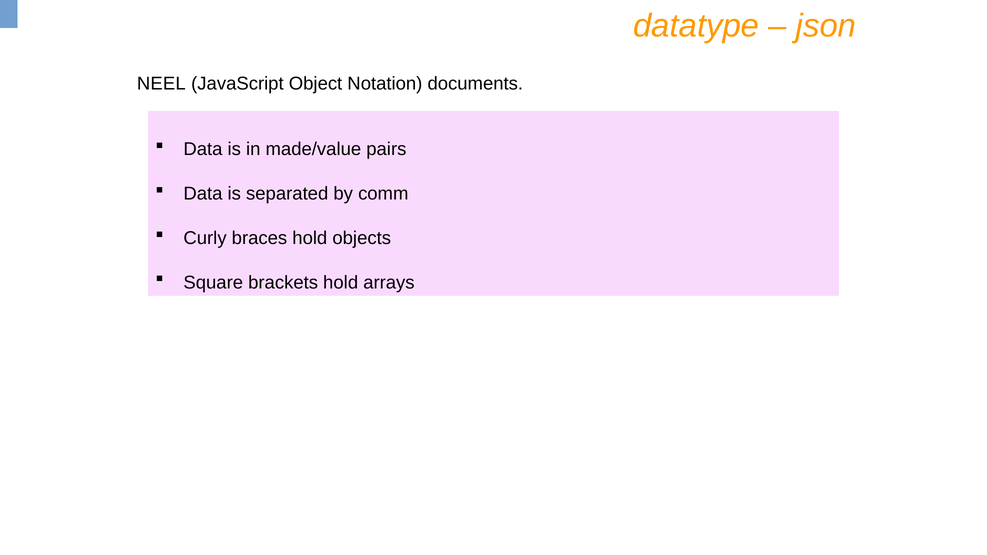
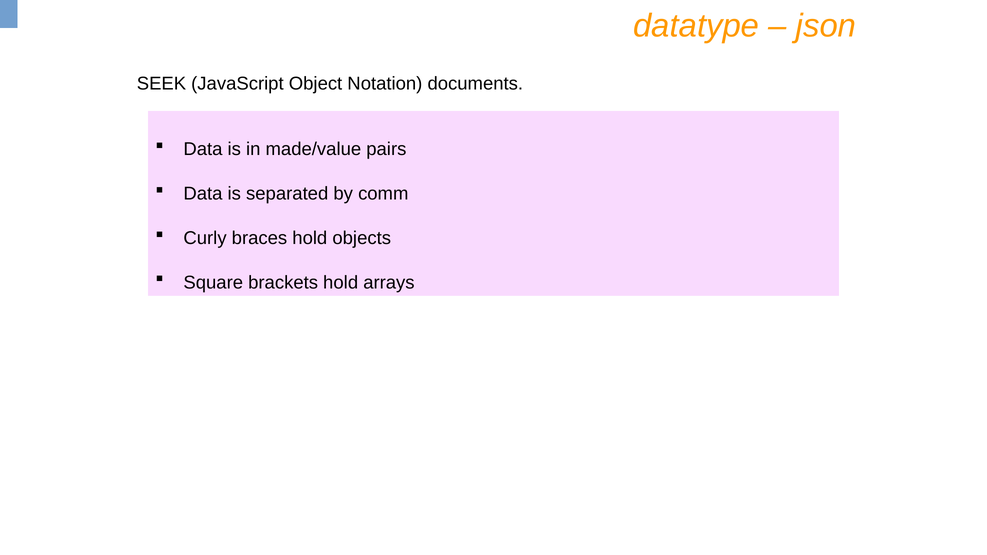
NEEL: NEEL -> SEEK (161, 84)
